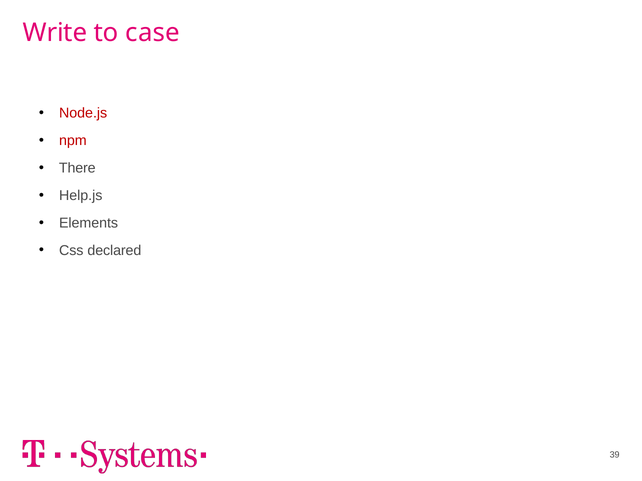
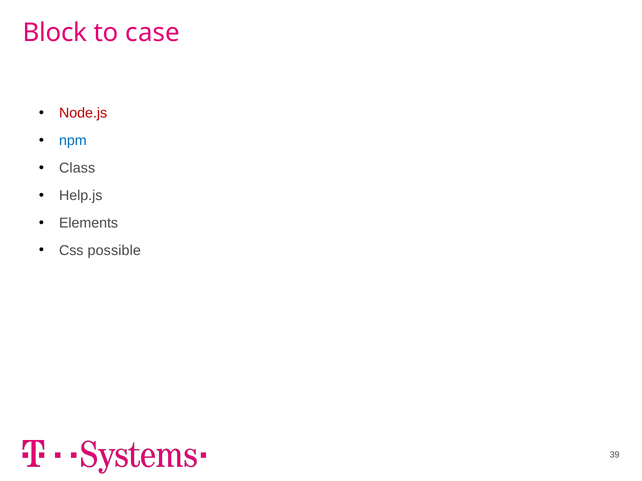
Write: Write -> Block (55, 33)
npm colour: red -> blue (73, 141)
There: There -> Class (77, 168)
declared: declared -> possible (114, 251)
